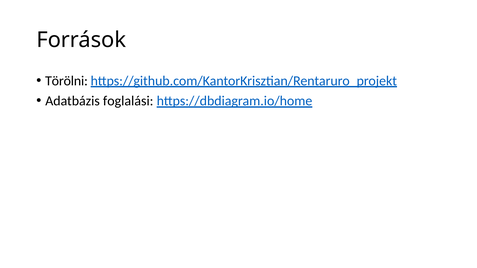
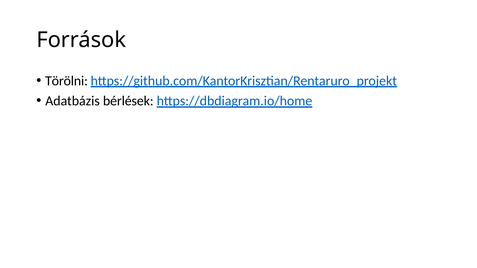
foglalási: foglalási -> bérlések (128, 101)
